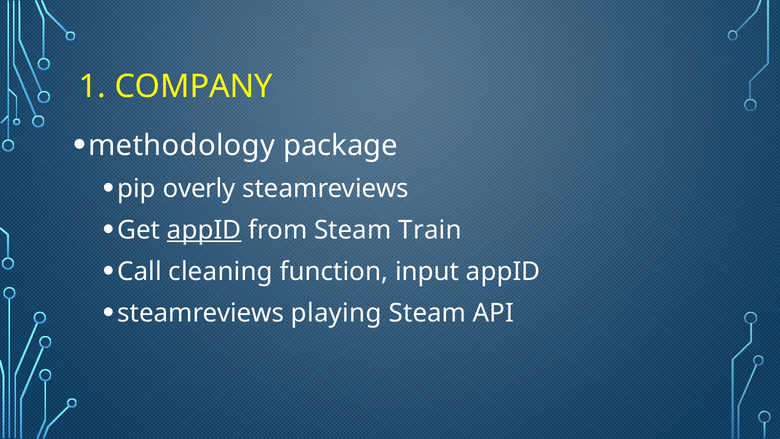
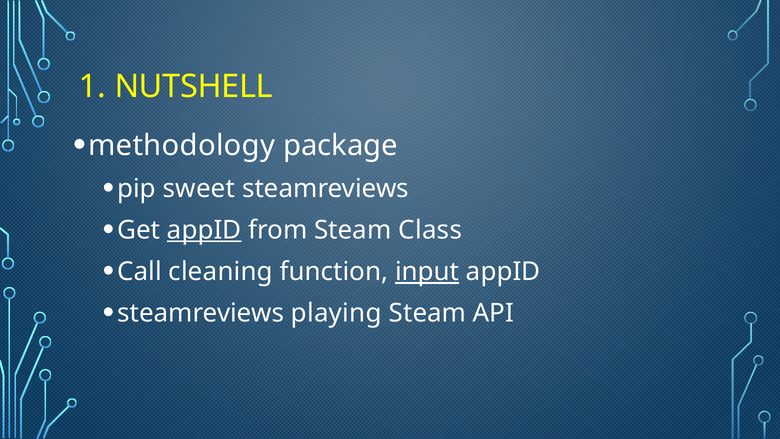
COMPANY: COMPANY -> NUTSHELL (194, 87)
overly: overly -> sweet (199, 189)
Train: Train -> Class (430, 230)
input underline: none -> present (427, 272)
